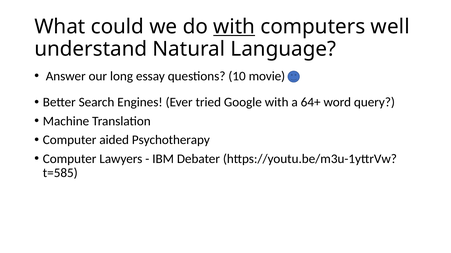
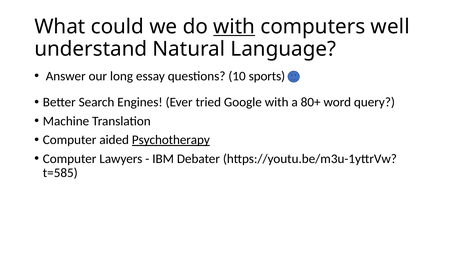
movie: movie -> sports (267, 76)
64+: 64+ -> 80+ (311, 102)
Psychotherapy underline: none -> present (171, 140)
